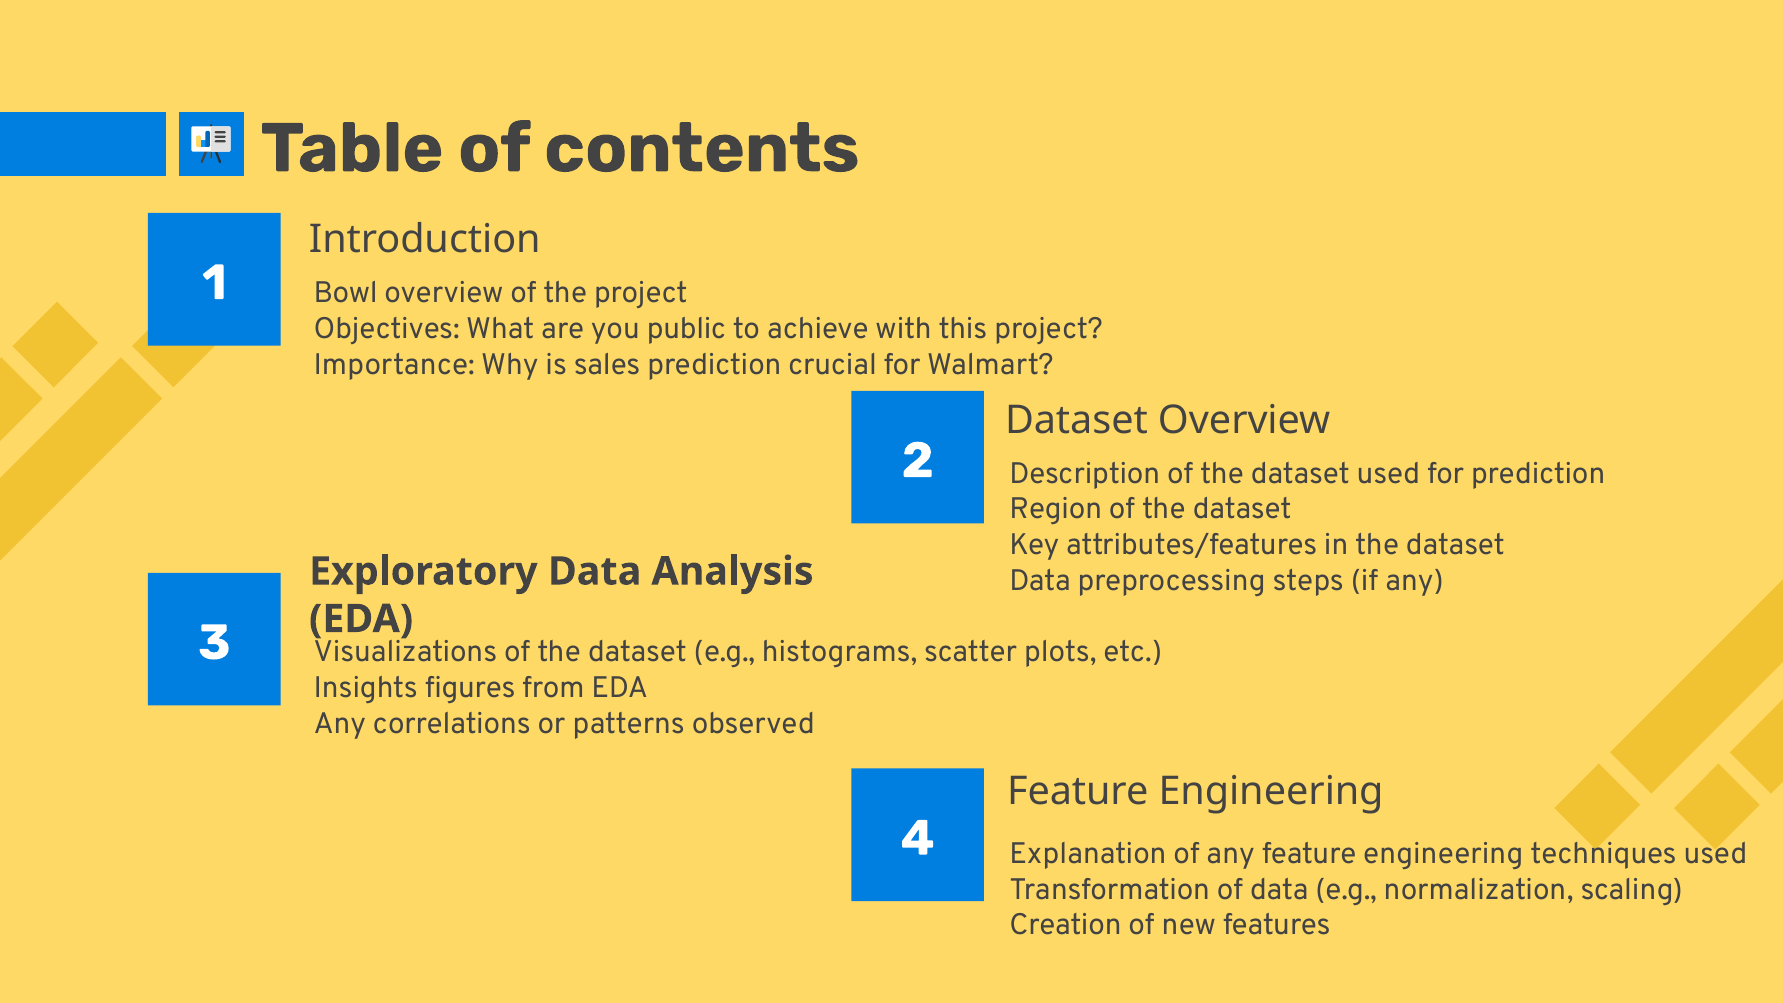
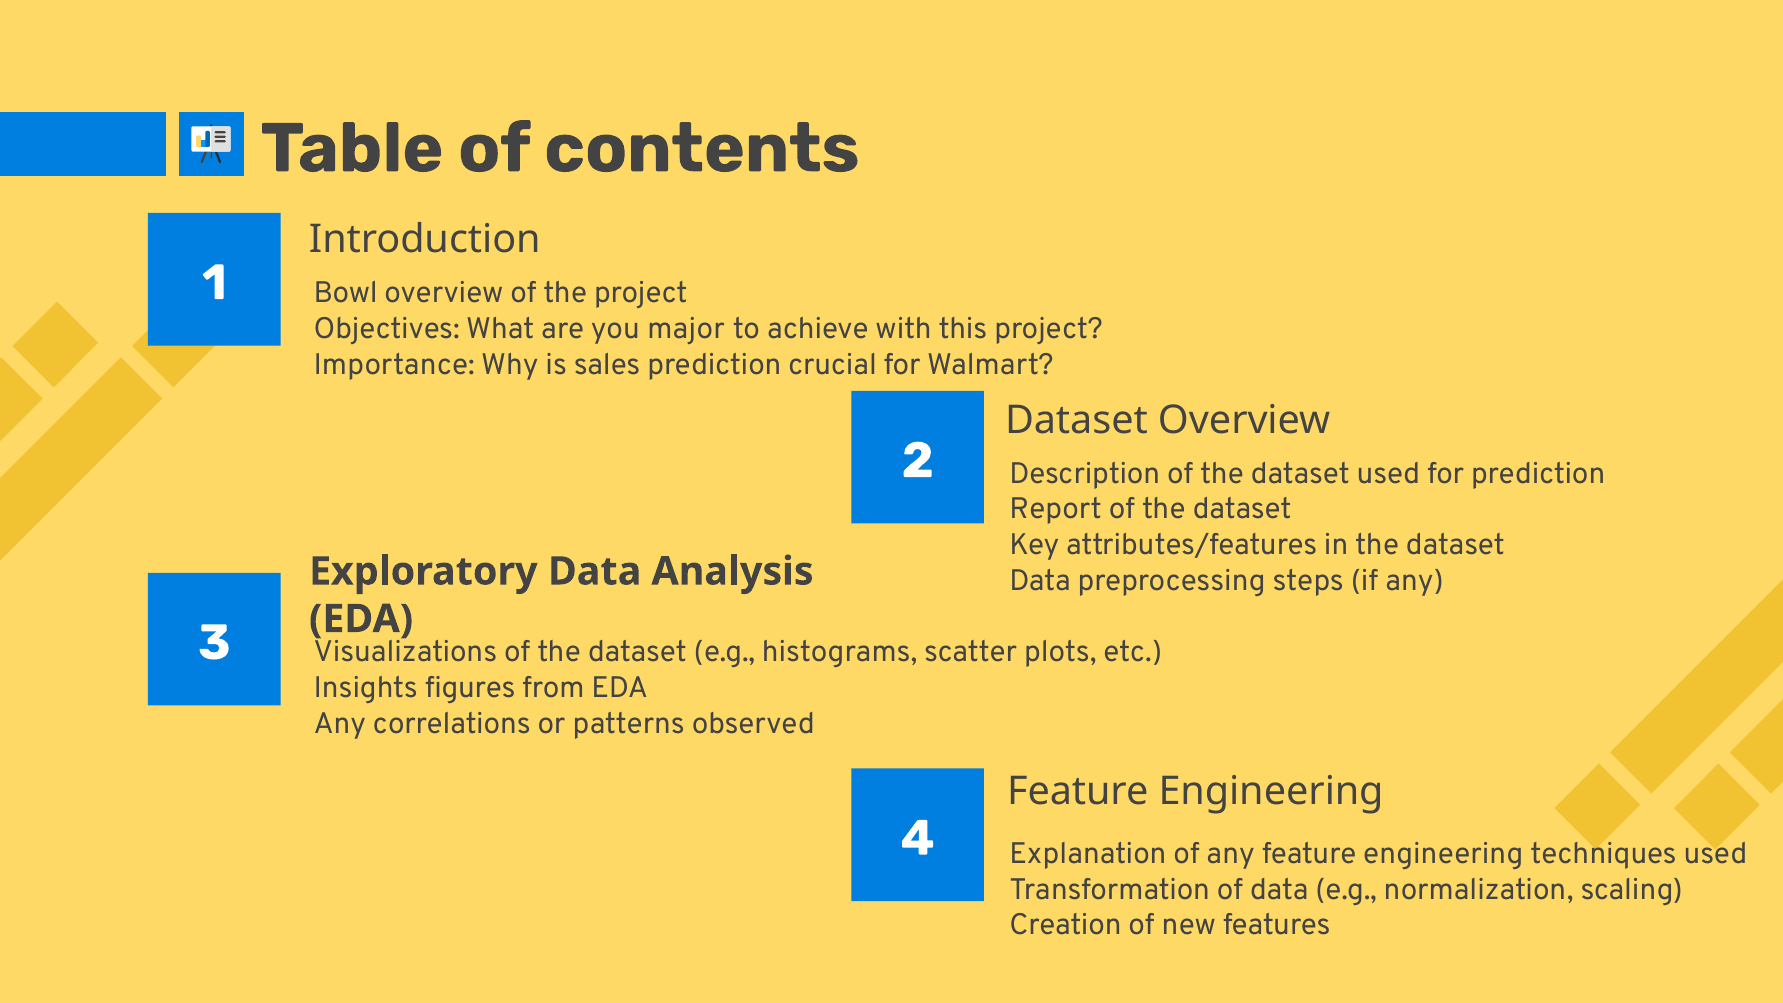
public: public -> major (686, 329)
Region: Region -> Report (1056, 509)
